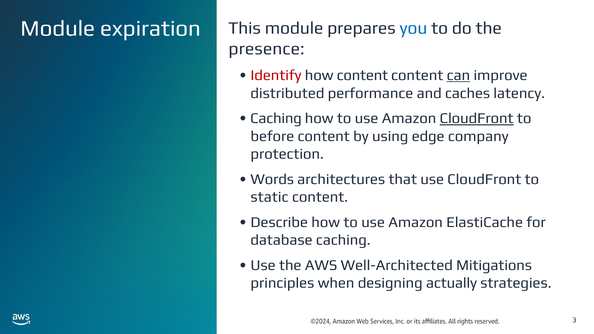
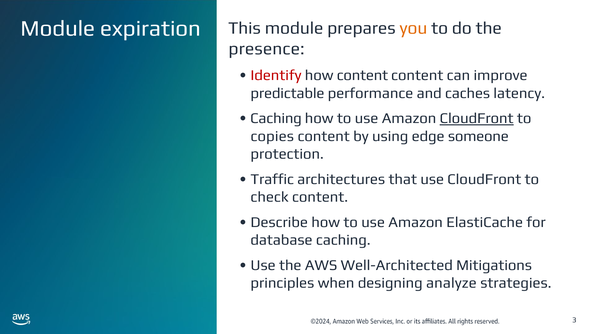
you colour: blue -> orange (413, 28)
can underline: present -> none (458, 75)
distributed: distributed -> predictable (287, 93)
before: before -> copies (272, 136)
company: company -> someone (478, 136)
Words: Words -> Traffic (272, 179)
static: static -> check (270, 197)
actually: actually -> analyze (451, 283)
